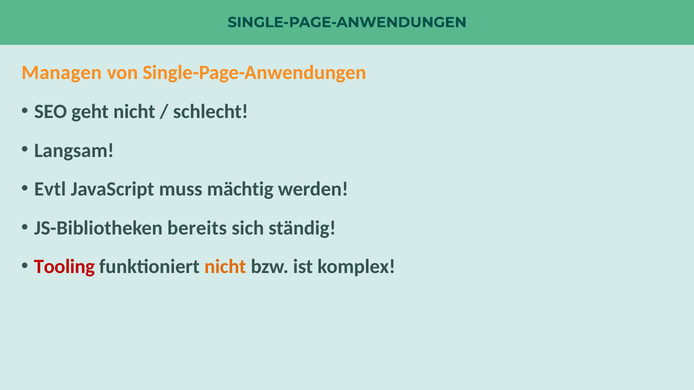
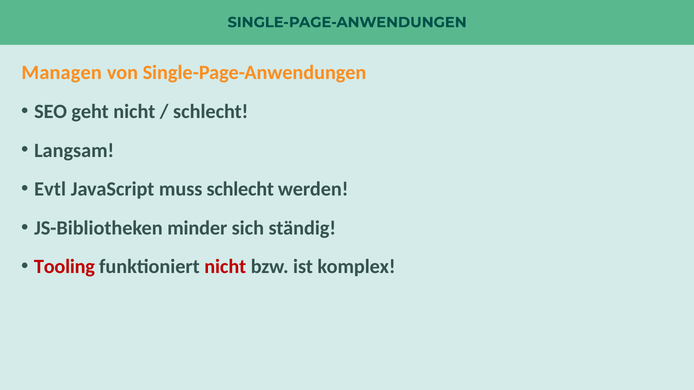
muss mächtig: mächtig -> schlecht (240, 189)
bereits: bereits -> minder (197, 228)
nicht colour: orange -> red (225, 267)
